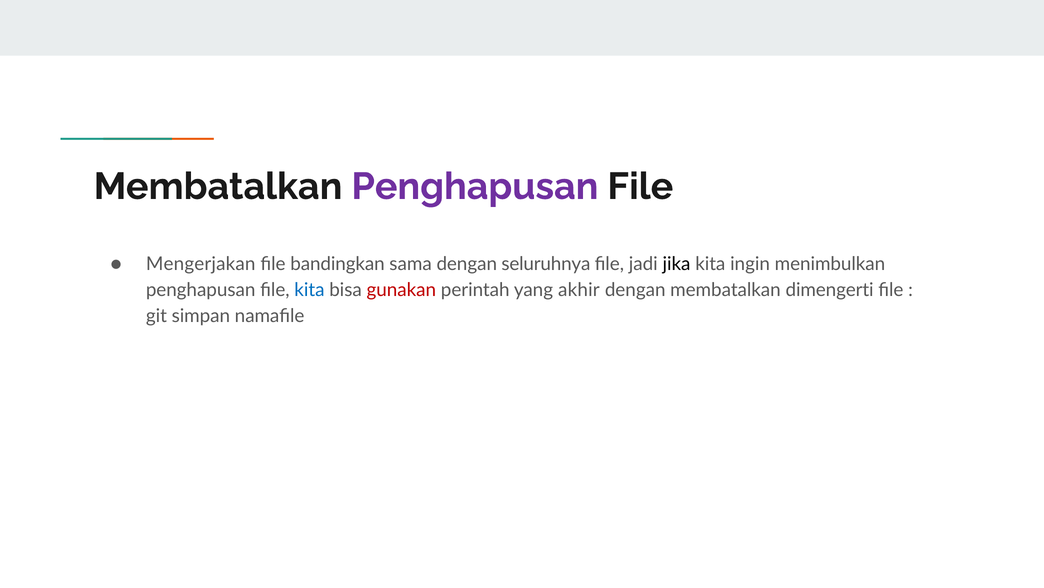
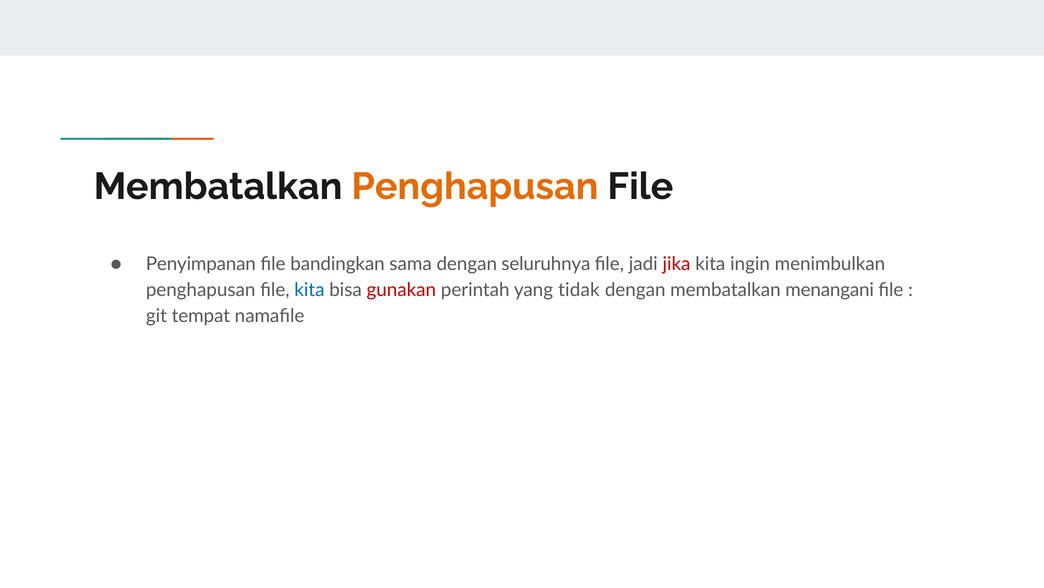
Penghapusan colour: purple -> orange (475, 186)
Mengerjakan: Mengerjakan -> Penyimpanan (201, 264)
jika colour: black -> red (677, 264)
akhir: akhir -> tidak (579, 290)
dimengerti: dimengerti -> menangani (830, 290)
simpan: simpan -> tempat (201, 316)
